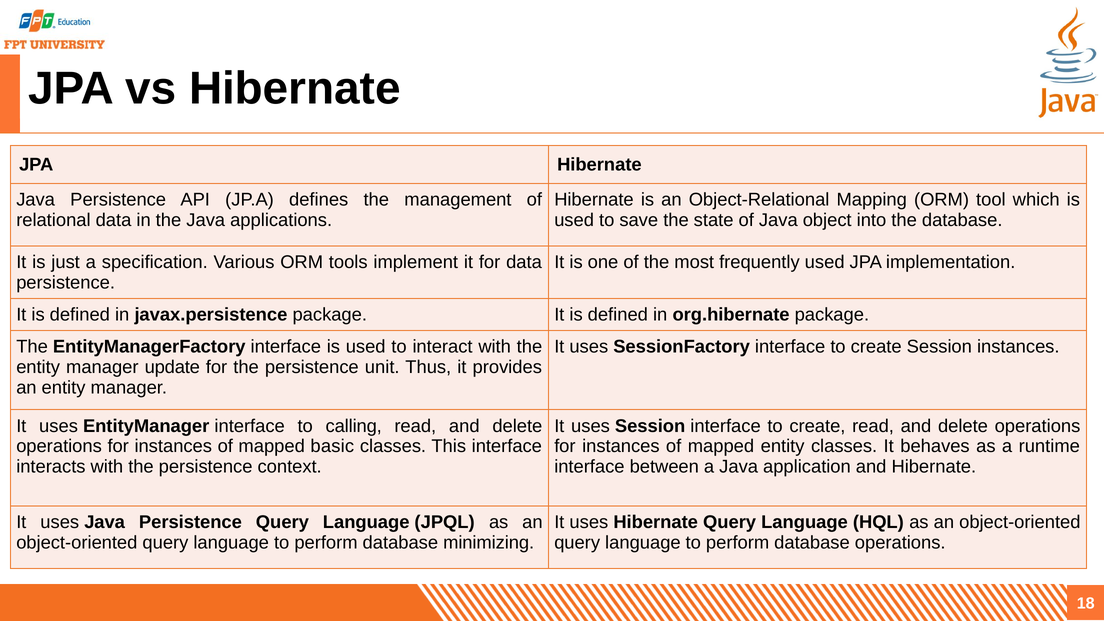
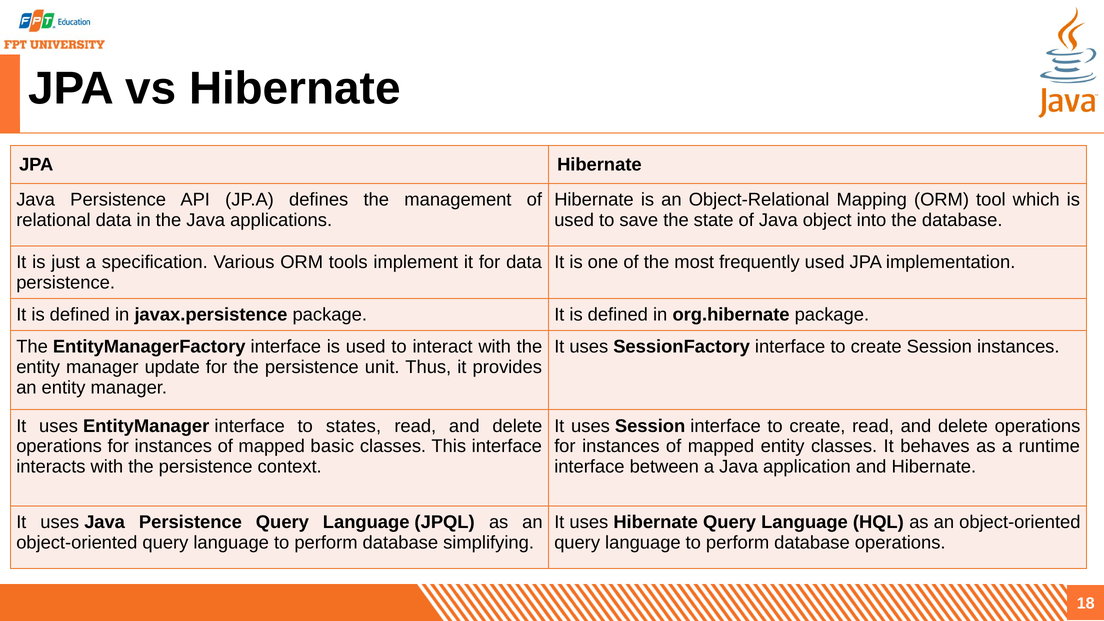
calling: calling -> states (354, 426)
minimizing: minimizing -> simplifying (489, 543)
